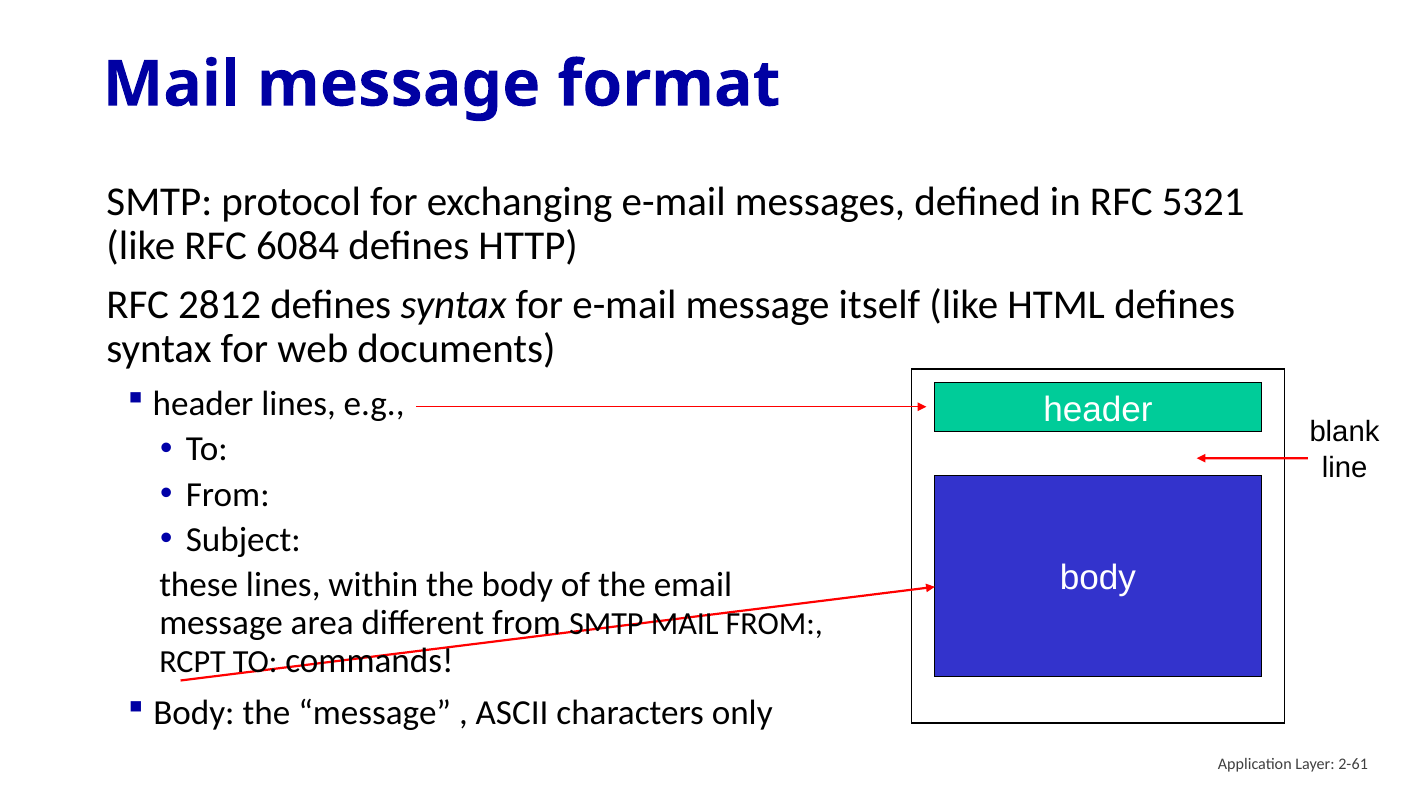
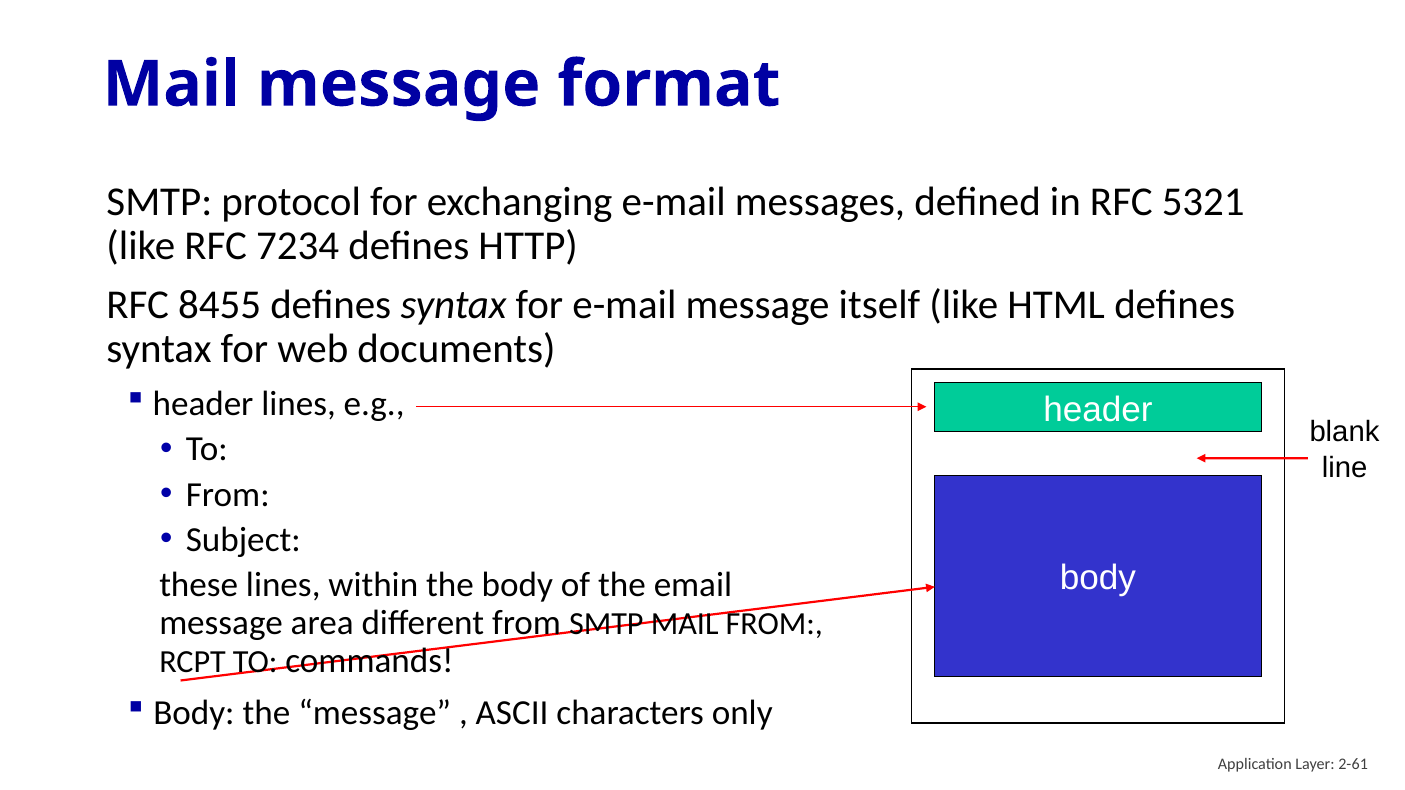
6084: 6084 -> 7234 (298, 246)
2812: 2812 -> 8455 (220, 305)
